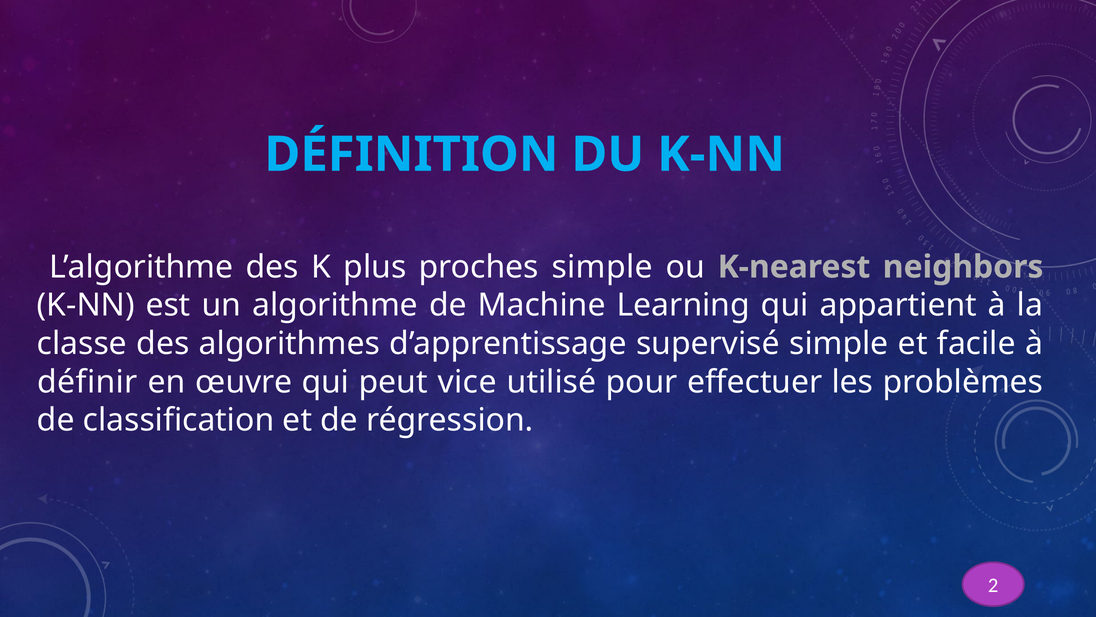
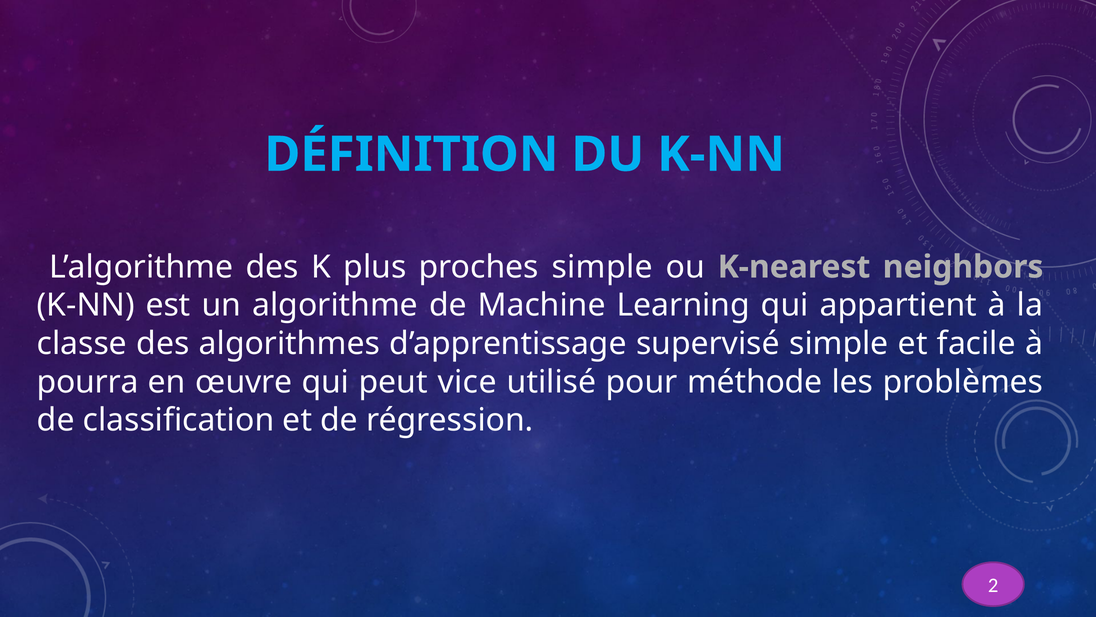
définir: définir -> pourra (88, 382)
effectuer: effectuer -> méthode (755, 382)
